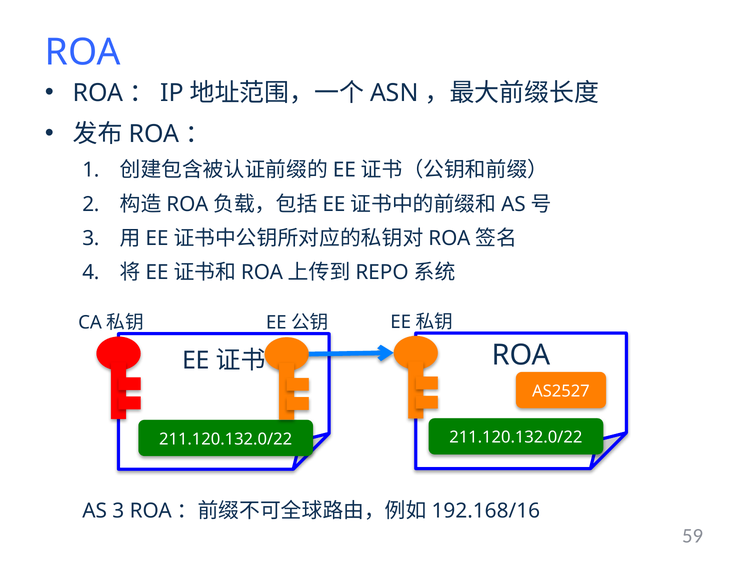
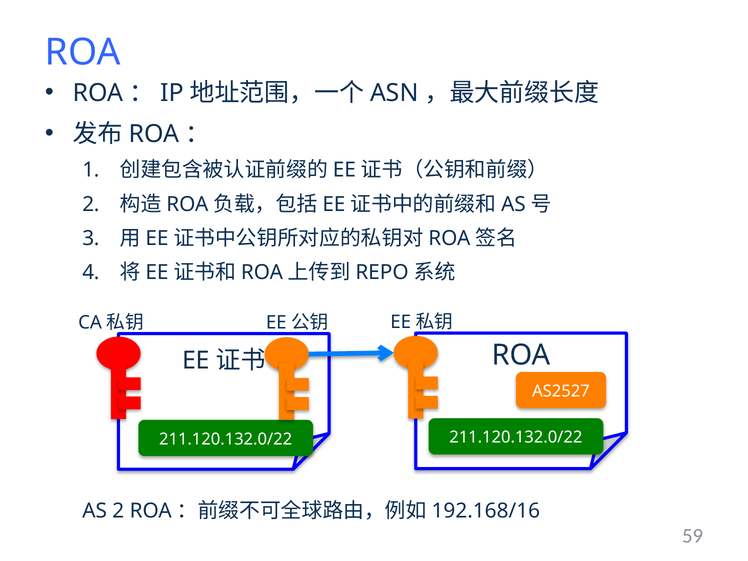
AS 3: 3 -> 2 (118, 511)
